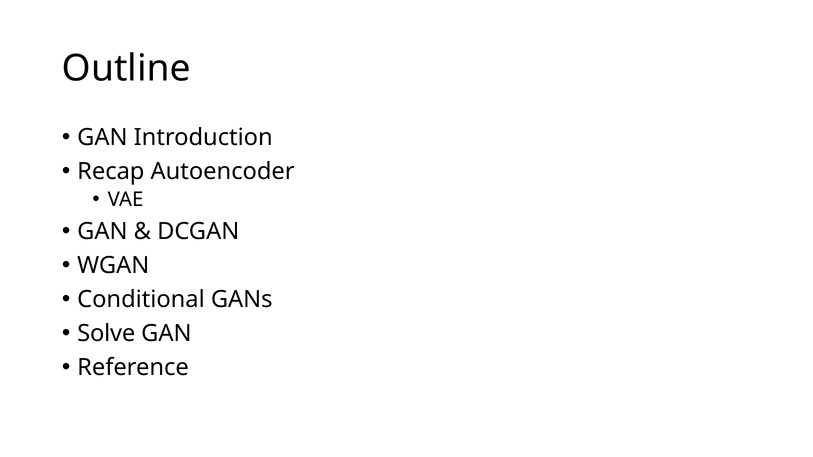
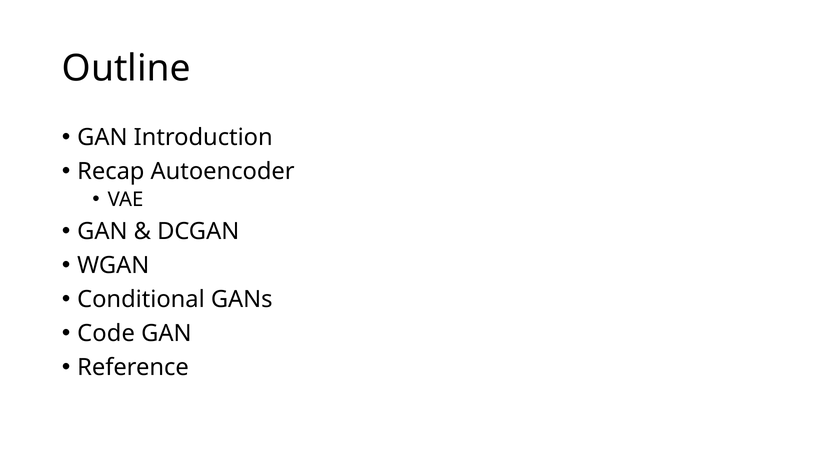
Solve: Solve -> Code (106, 334)
